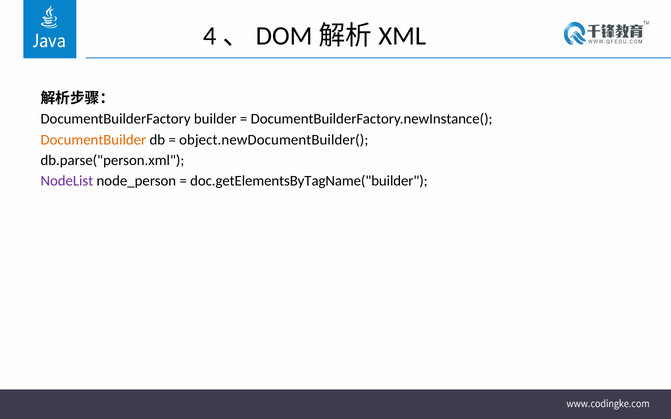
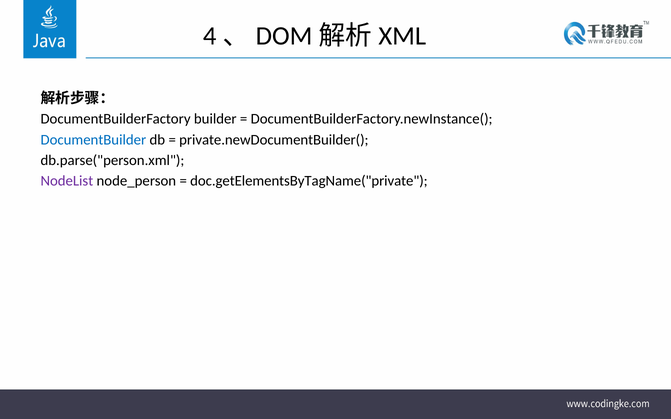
DocumentBuilder colour: orange -> blue (93, 140)
object.newDocumentBuilder(: object.newDocumentBuilder( -> private.newDocumentBuilder( (274, 140)
doc.getElementsByTagName("builder: doc.getElementsByTagName("builder -> doc.getElementsByTagName("private (309, 181)
